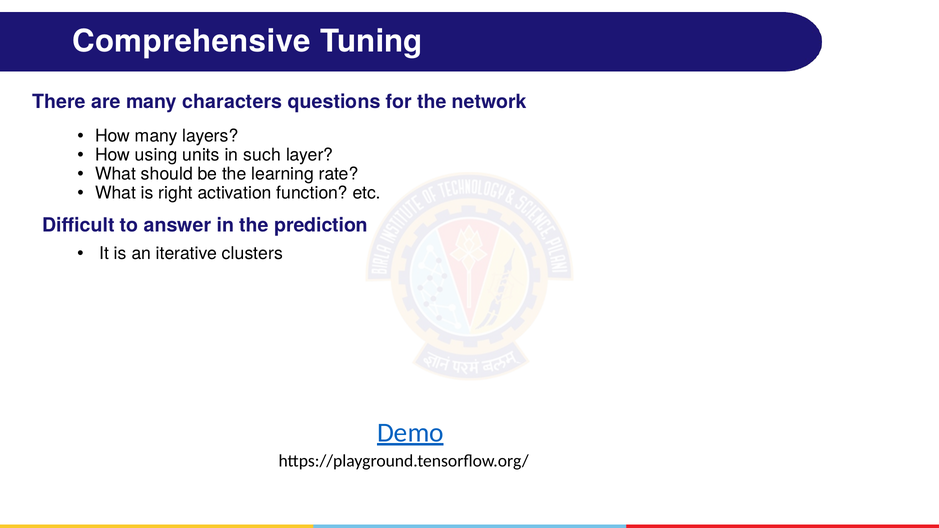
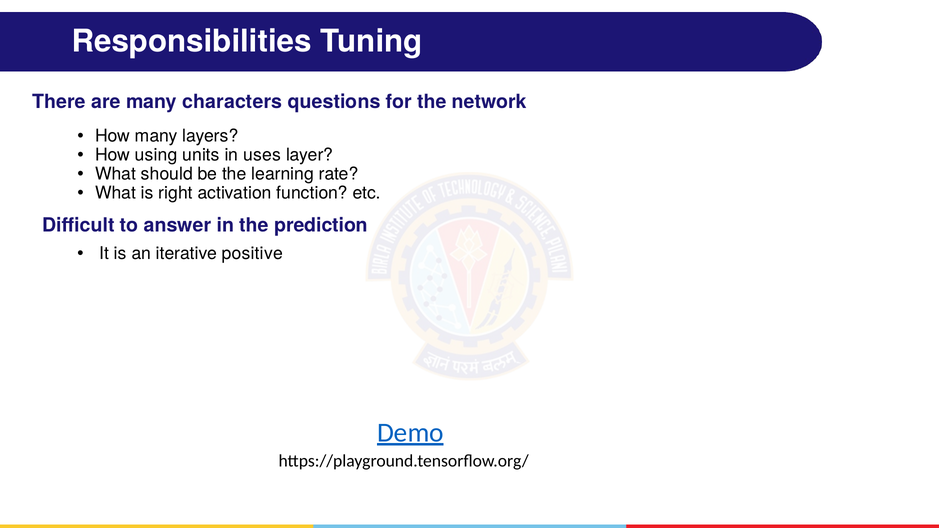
Comprehensive: Comprehensive -> Responsibilities (192, 42)
such: such -> uses (262, 155)
clusters: clusters -> positive (252, 253)
